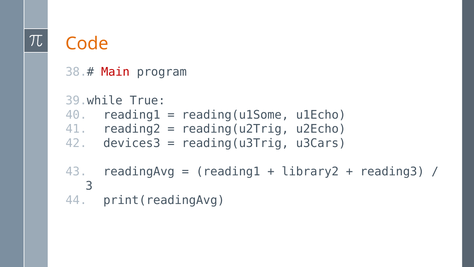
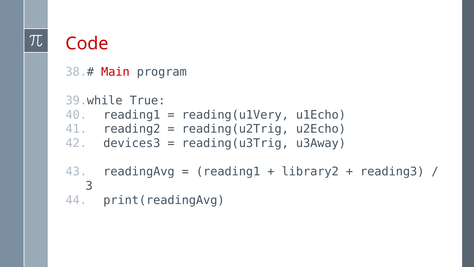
Code colour: orange -> red (87, 44)
reading(u1Some: reading(u1Some -> reading(u1Very (235, 115)
u3Cars: u3Cars -> u3Away (321, 143)
